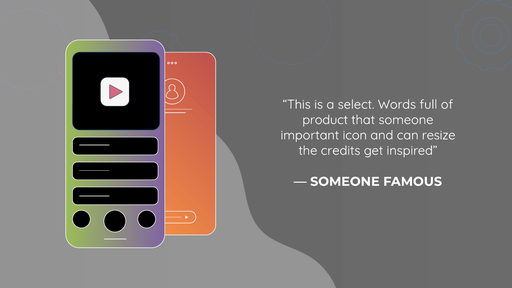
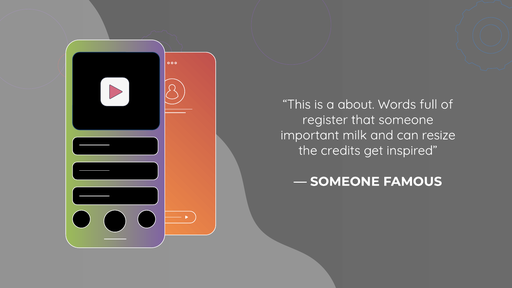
select: select -> about (356, 104)
product: product -> register (325, 120)
icon: icon -> milk (355, 135)
